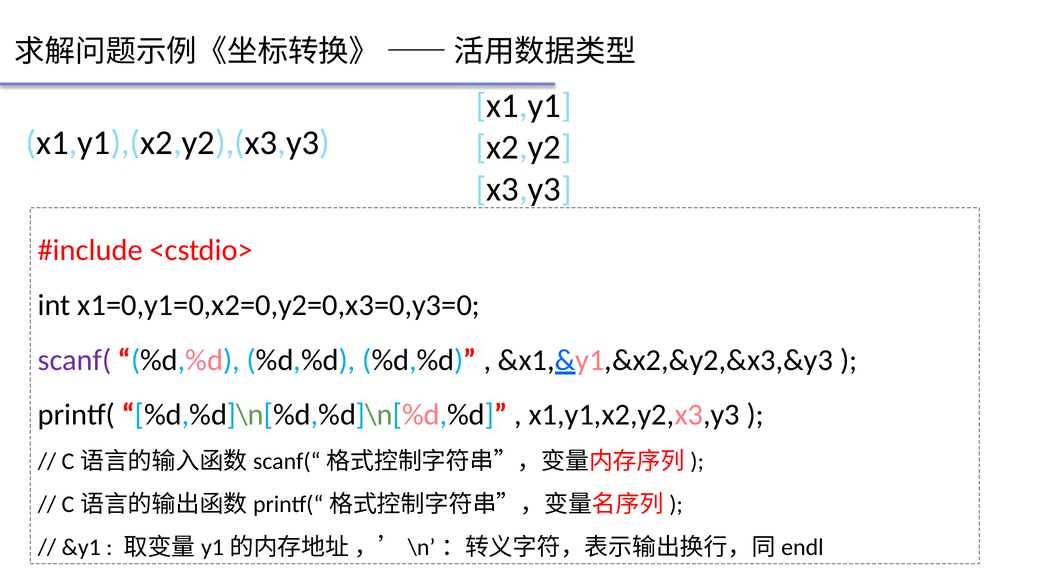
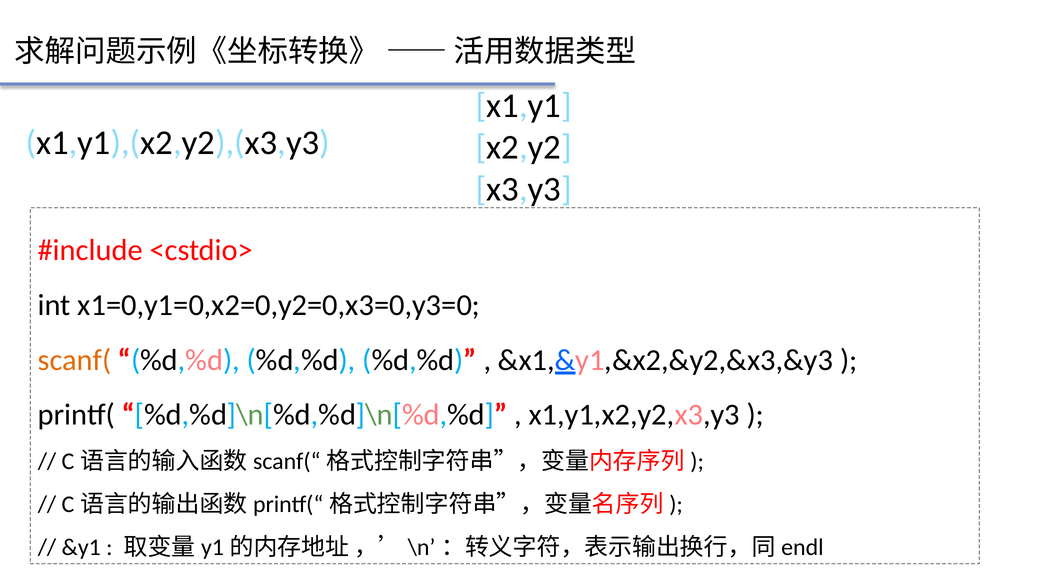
scanf( colour: purple -> orange (75, 360)
